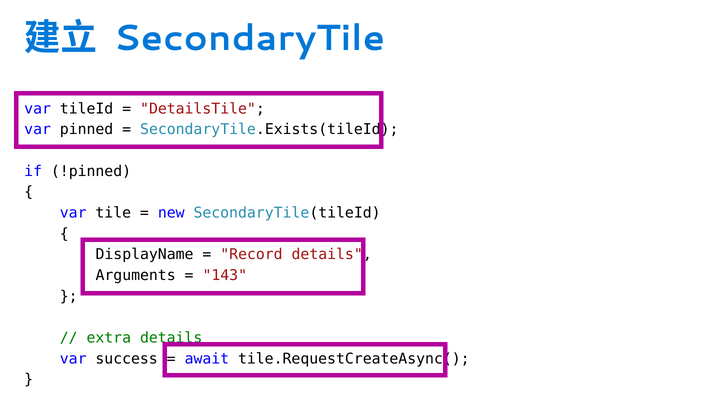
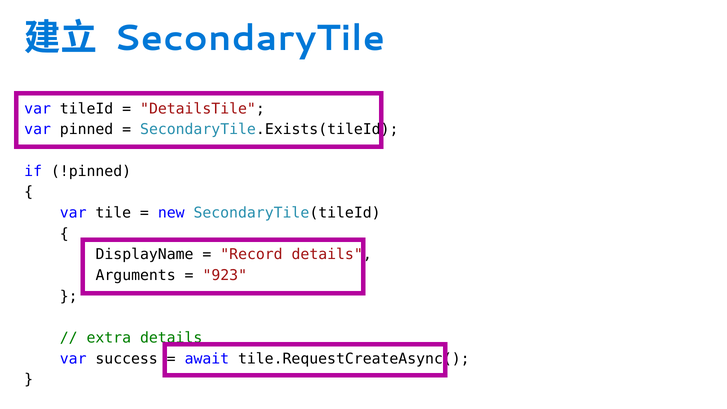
143: 143 -> 923 (225, 275)
